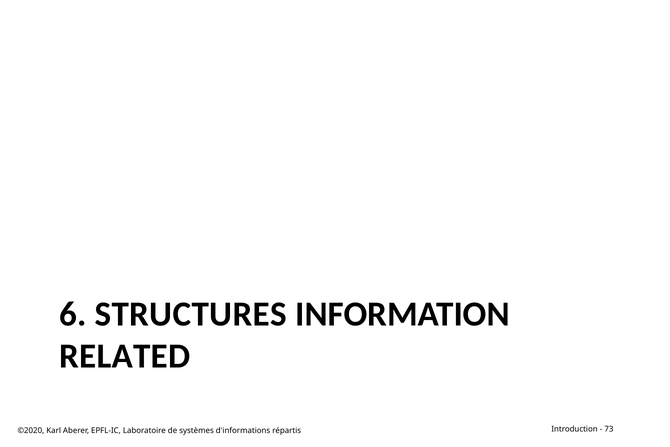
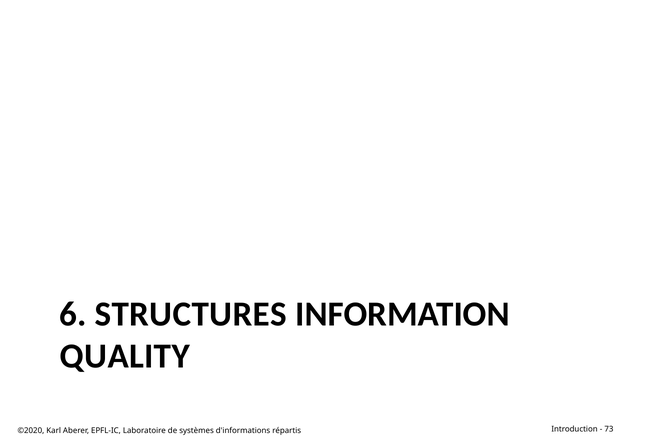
RELATED: RELATED -> QUALITY (125, 356)
